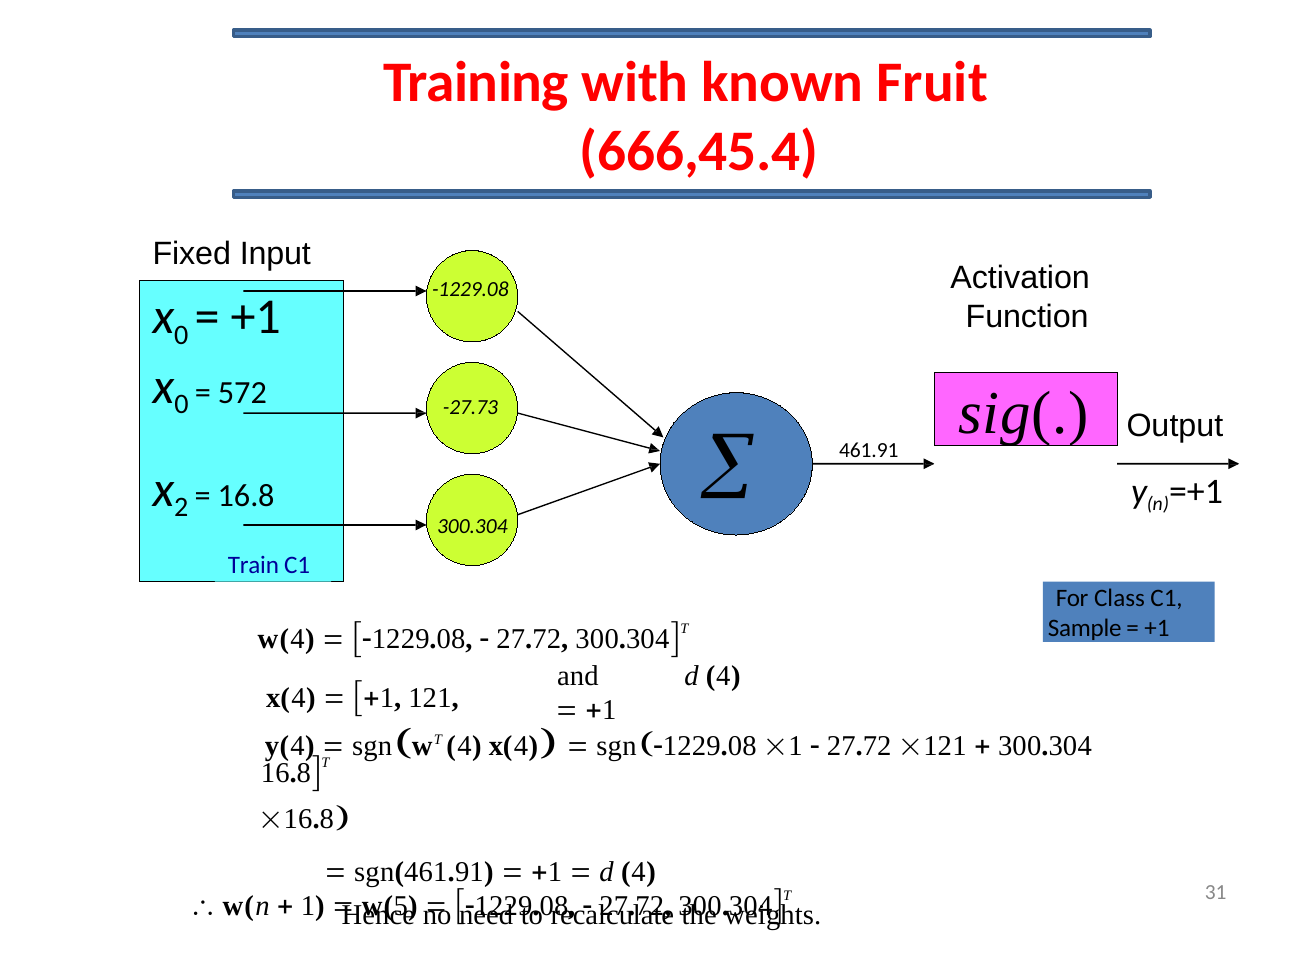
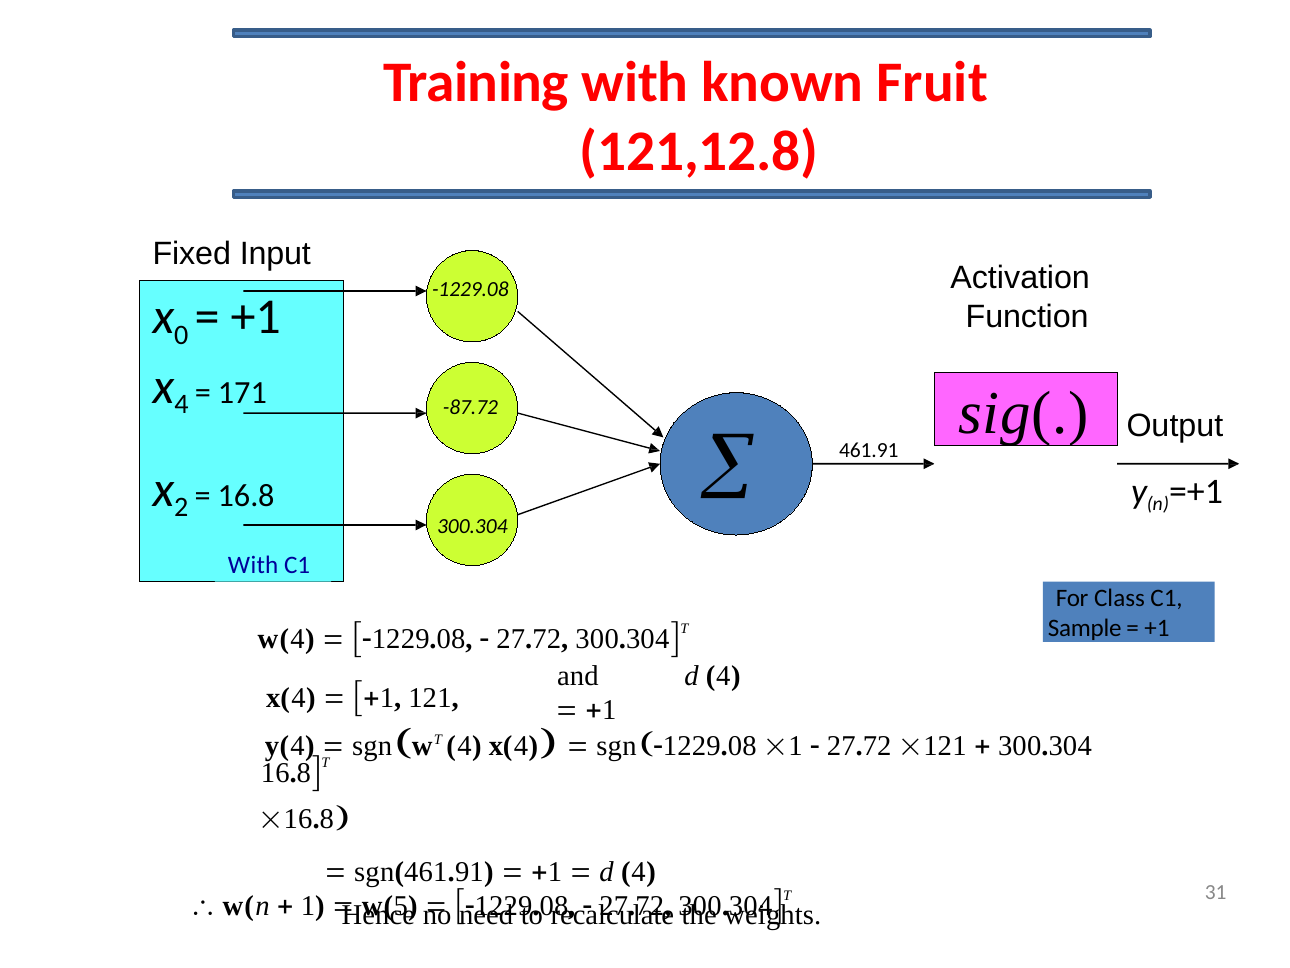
666,45.4: 666,45.4 -> 121,12.8 (699, 152)
0: 0 -> 4 (181, 404)
572: 572 -> 171 (242, 393)
-27.73: -27.73 -> -87.72 (470, 407)
Train: Train -> With (253, 565)
